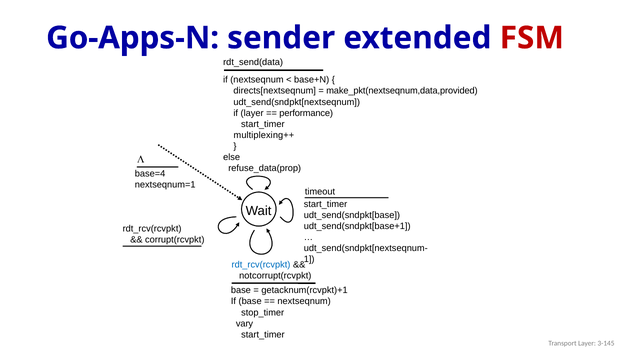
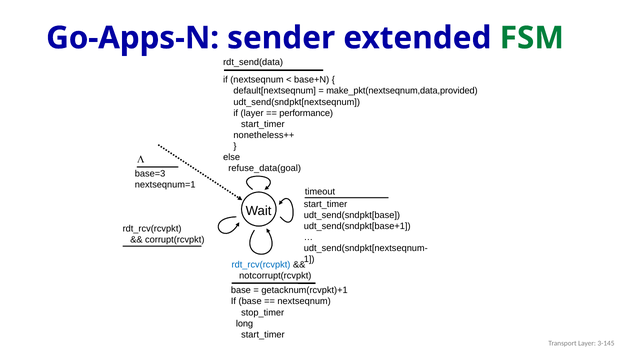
FSM colour: red -> green (532, 38)
directs[nextseqnum: directs[nextseqnum -> default[nextseqnum (275, 91)
multiplexing++: multiplexing++ -> nonetheless++ (264, 135)
refuse_data(prop: refuse_data(prop -> refuse_data(goal (265, 168)
base=4: base=4 -> base=3 (150, 174)
vary: vary -> long (245, 323)
